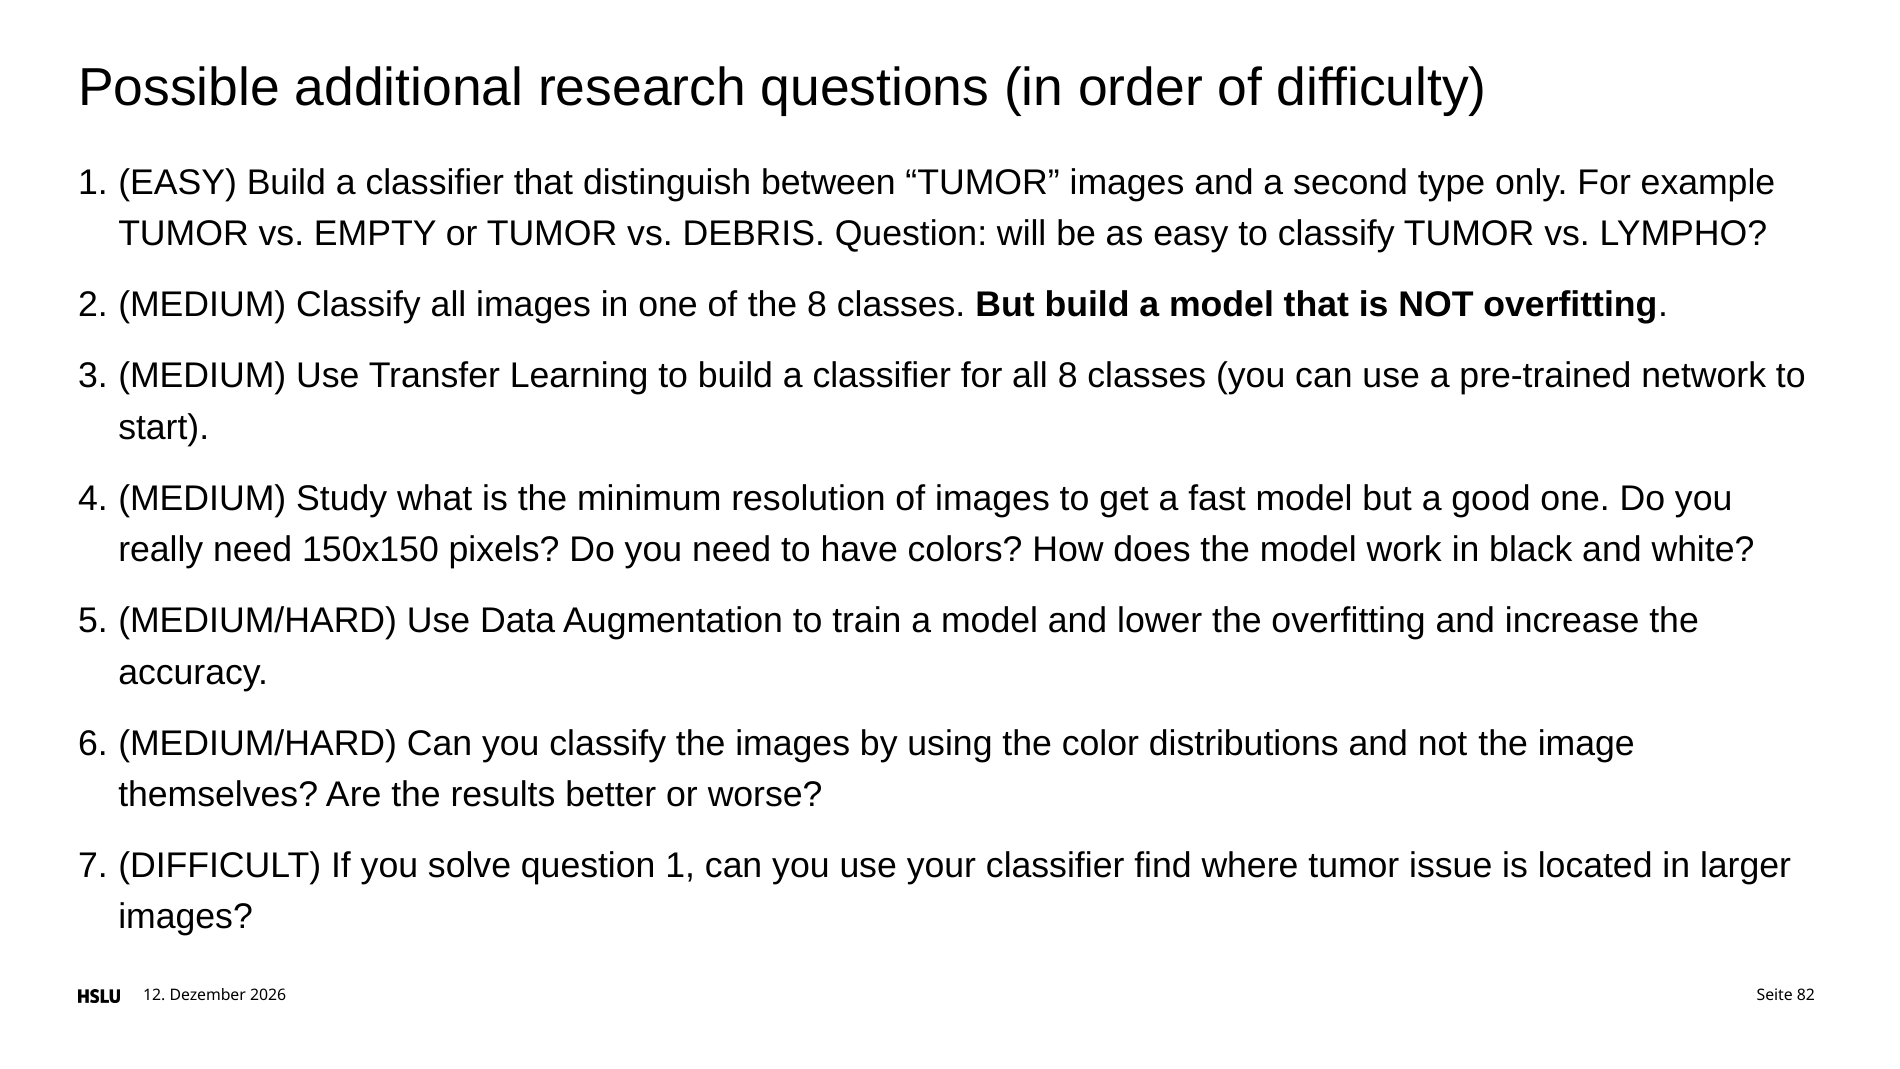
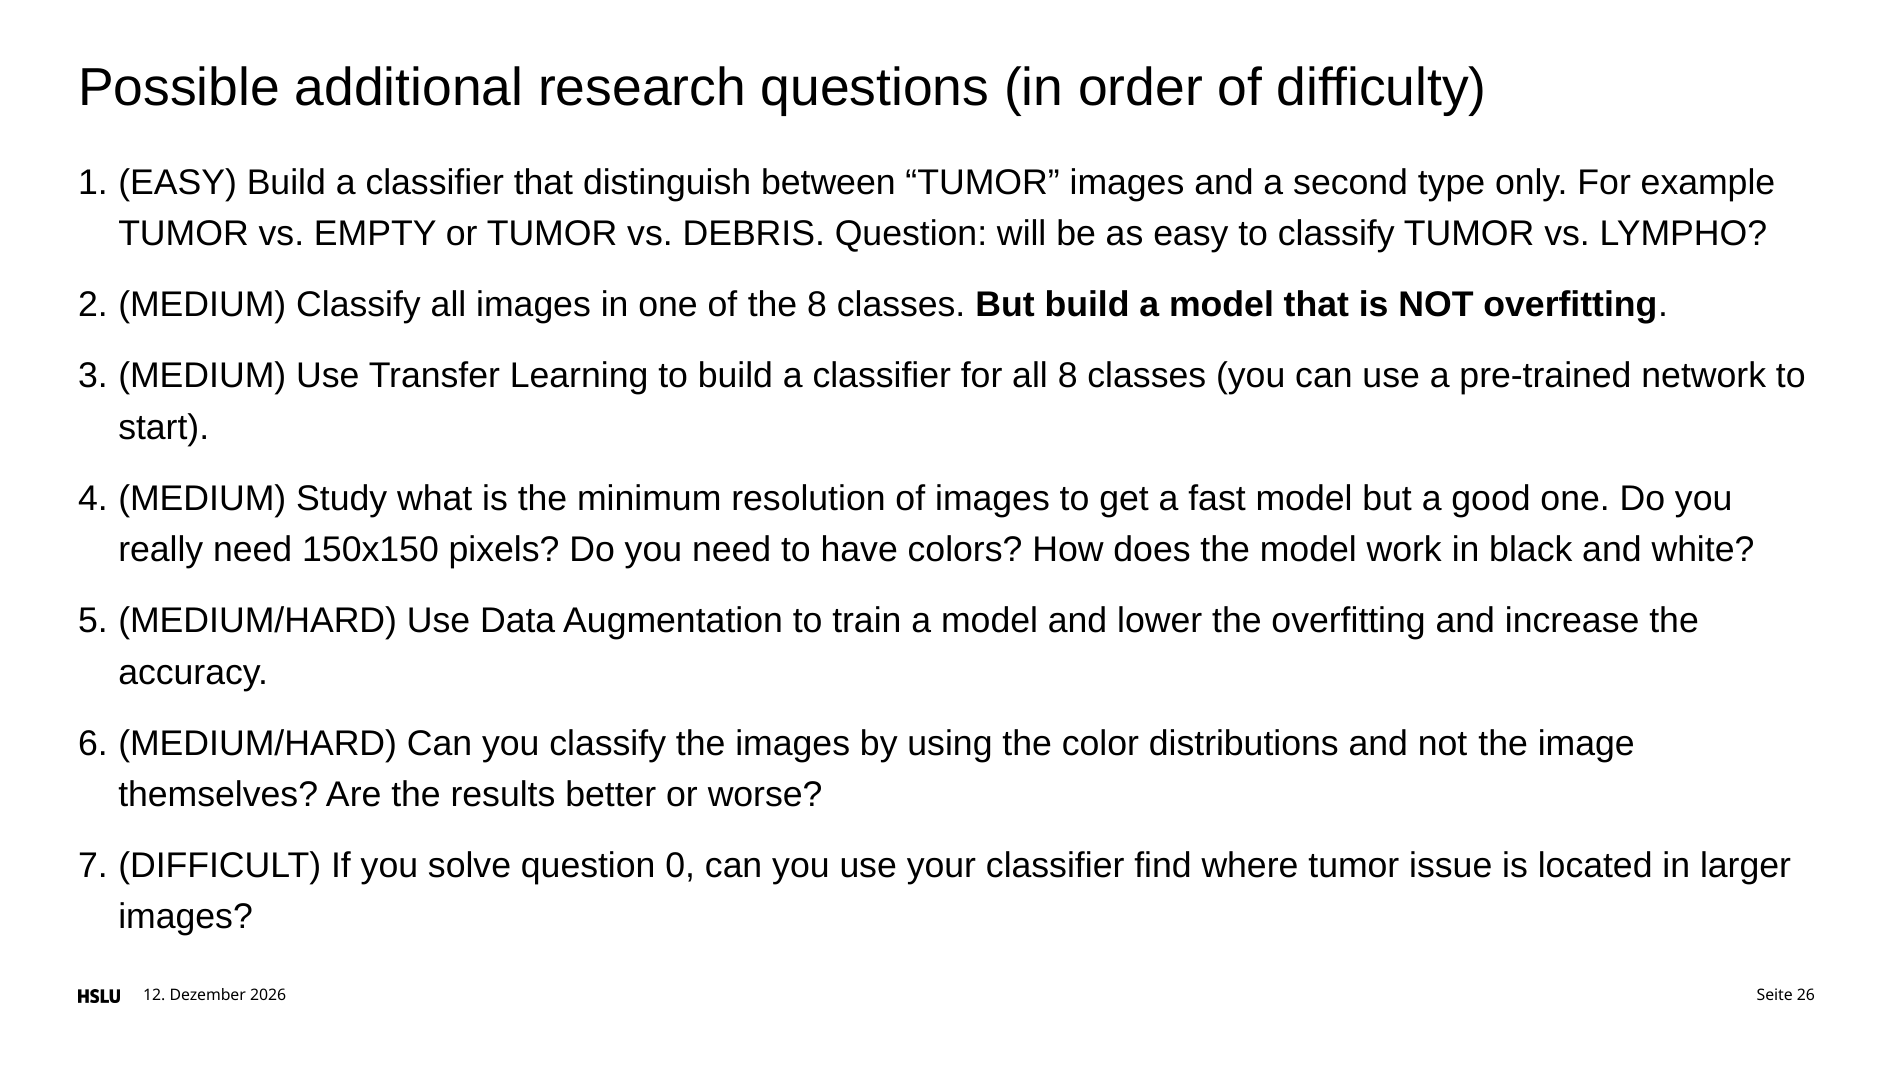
question 1: 1 -> 0 (680, 866)
82: 82 -> 26 (1806, 996)
